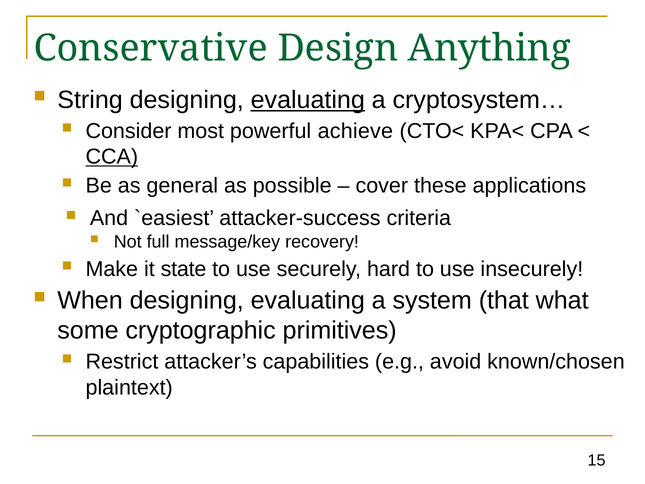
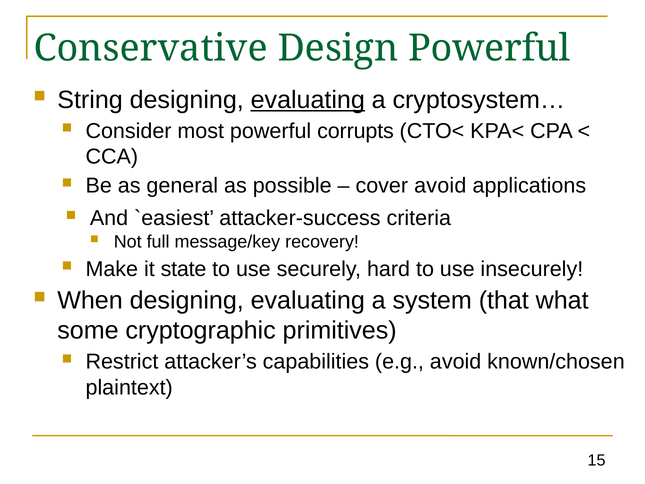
Design Anything: Anything -> Powerful (489, 48)
achieve: achieve -> corrupts (356, 131)
CCA underline: present -> none (112, 157)
cover these: these -> avoid (440, 186)
